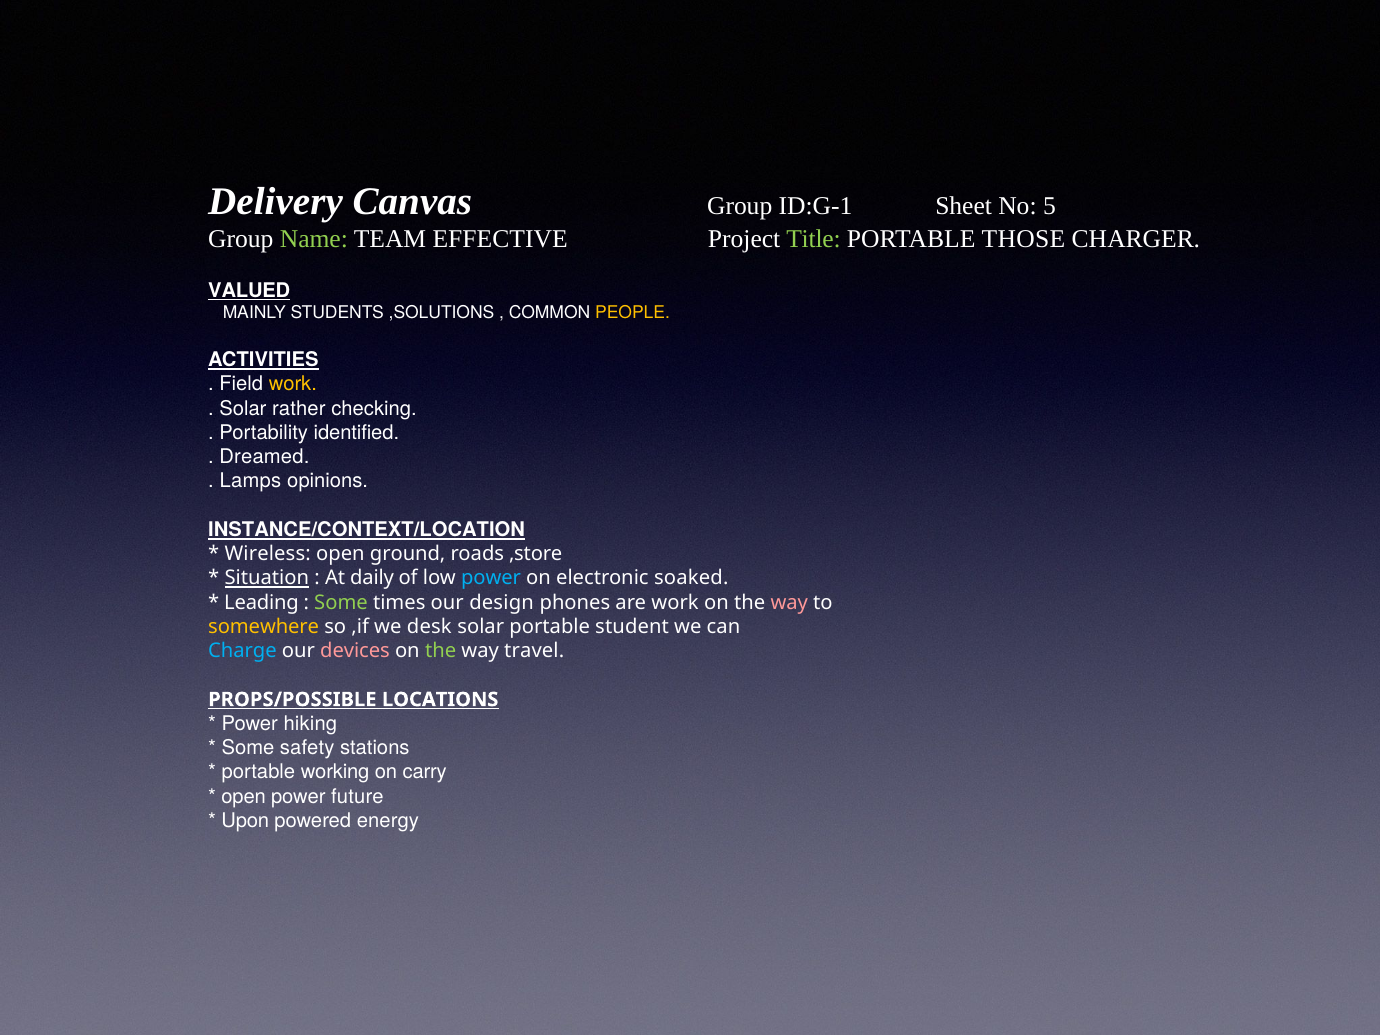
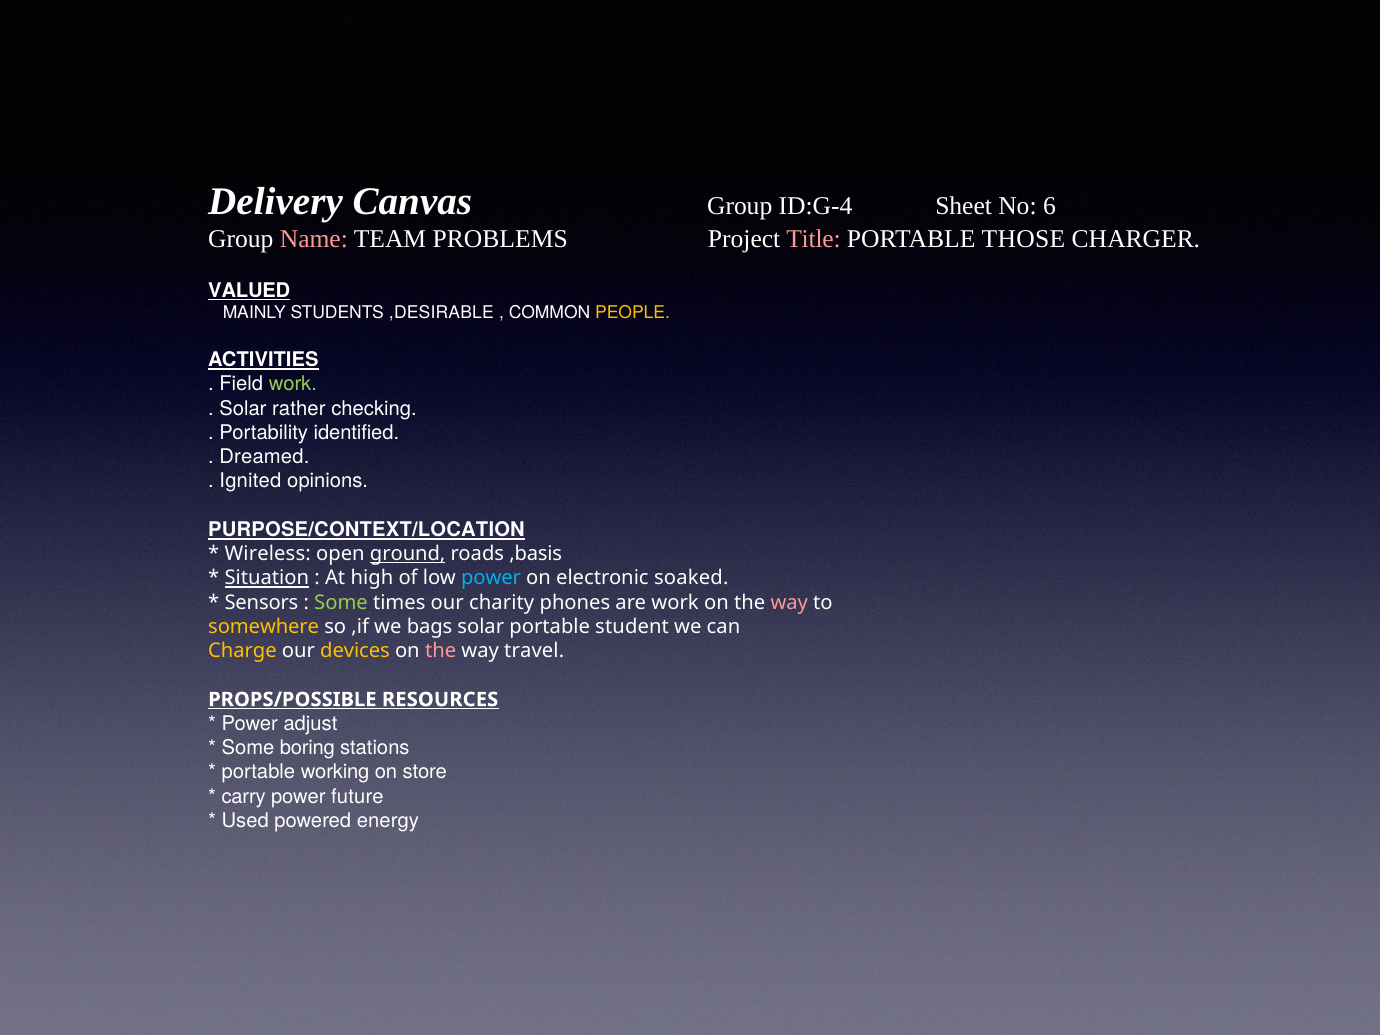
ID:G-1: ID:G-1 -> ID:G-4 (816, 206)
5: 5 -> 6 (1049, 206)
Name colour: light green -> pink (314, 239)
EFFECTIVE: EFFECTIVE -> PROBLEMS (500, 239)
Title colour: light green -> pink (813, 239)
,SOLUTIONS: ,SOLUTIONS -> ,DESIRABLE (441, 313)
work colour: yellow -> light green (293, 384)
Lamps: Lamps -> Ignited (250, 481)
INSTANCE/CONTEXT/LOCATION: INSTANCE/CONTEXT/LOCATION -> PURPOSE/CONTEXT/LOCATION (367, 530)
ground underline: none -> present (408, 554)
,store: ,store -> ,basis (536, 554)
daily: daily -> high (372, 578)
Leading: Leading -> Sensors (261, 602)
design: design -> charity (502, 602)
desk: desk -> bags (430, 627)
Charge colour: light blue -> yellow (242, 651)
devices colour: pink -> yellow (355, 651)
the colour: light green -> pink (441, 651)
LOCATIONS: LOCATIONS -> RESOURCES (440, 700)
hiking: hiking -> adjust (310, 724)
safety: safety -> boring (307, 748)
carry: carry -> store (425, 772)
open: open -> carry (244, 797)
Upon: Upon -> Used (245, 821)
